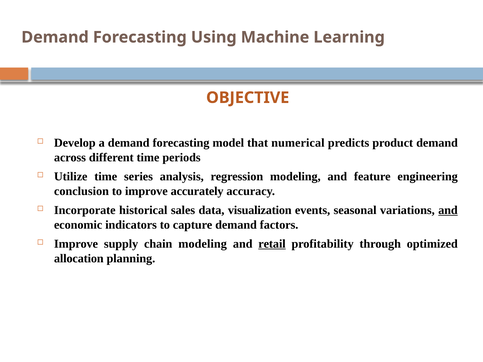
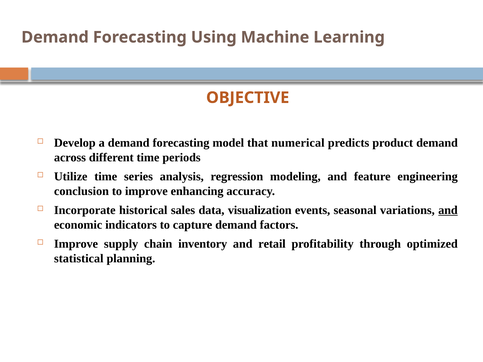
accurately: accurately -> enhancing (197, 191)
chain modeling: modeling -> inventory (203, 244)
retail underline: present -> none (272, 244)
allocation: allocation -> statistical (79, 259)
